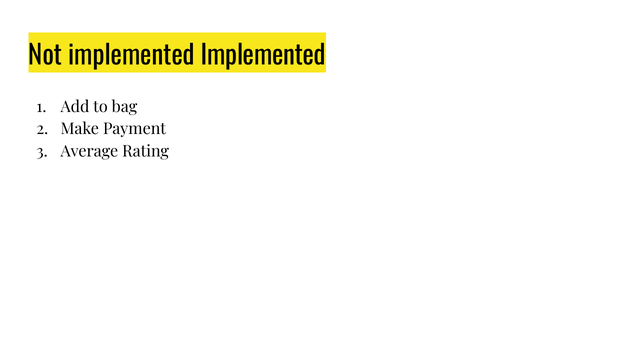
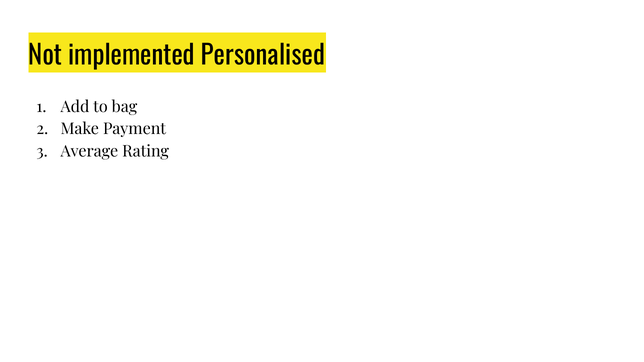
implemented Implemented: Implemented -> Personalised (263, 56)
